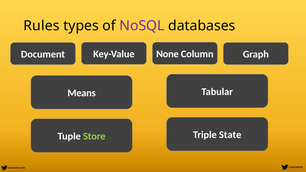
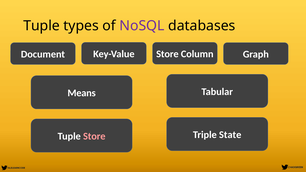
Rules: Rules -> Tuple (42, 26)
Key-Value None: None -> Store (167, 54)
Store colour: light green -> pink (94, 136)
